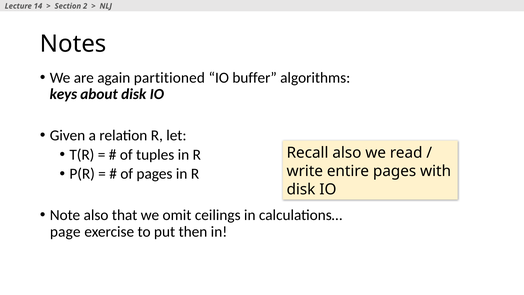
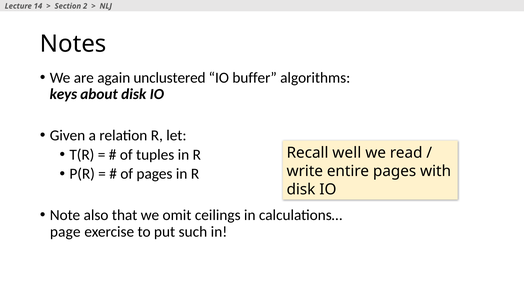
partitioned: partitioned -> unclustered (170, 78)
Recall also: also -> well (347, 153)
then: then -> such (193, 231)
